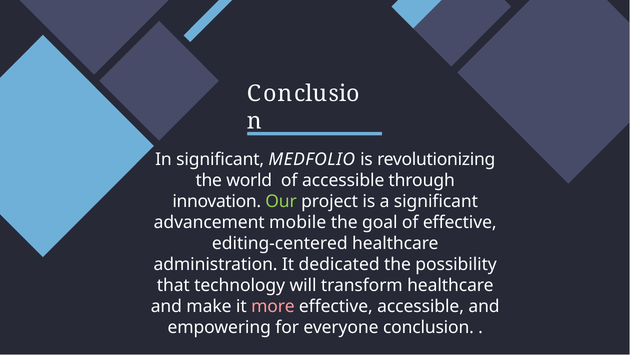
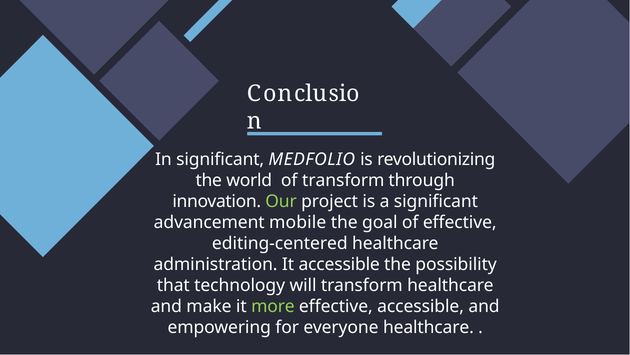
of accessible: accessible -> transform (343, 180)
It dedicated: dedicated -> accessible (339, 264)
more colour: pink -> light green (273, 306)
everyone conclusion: conclusion -> healthcare (428, 327)
